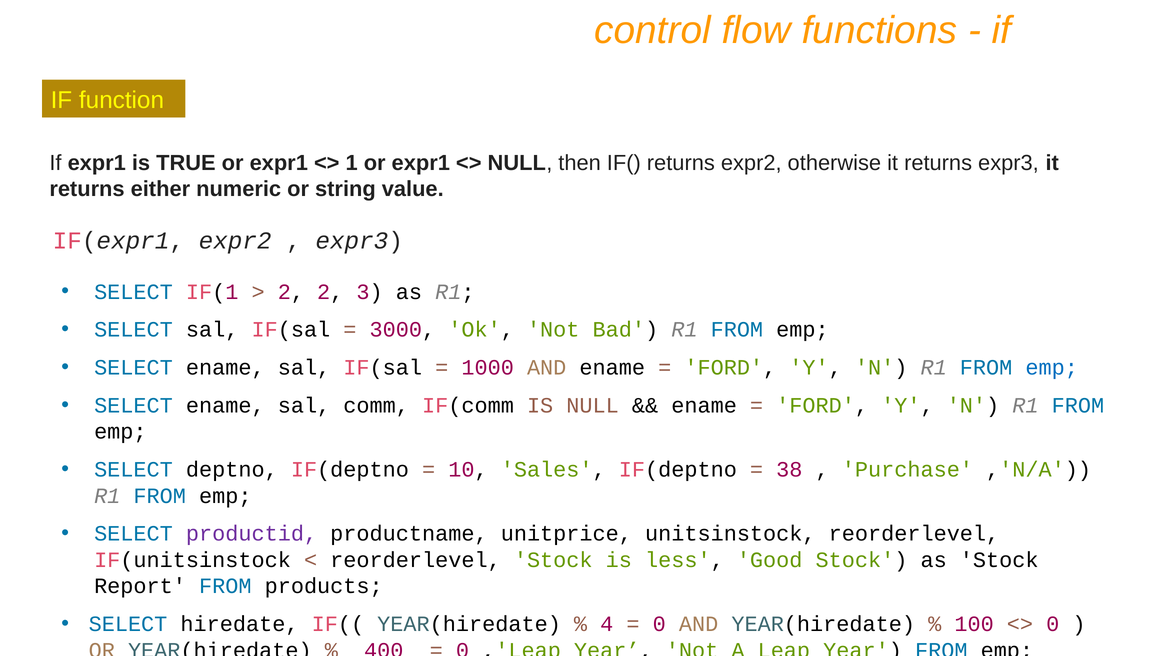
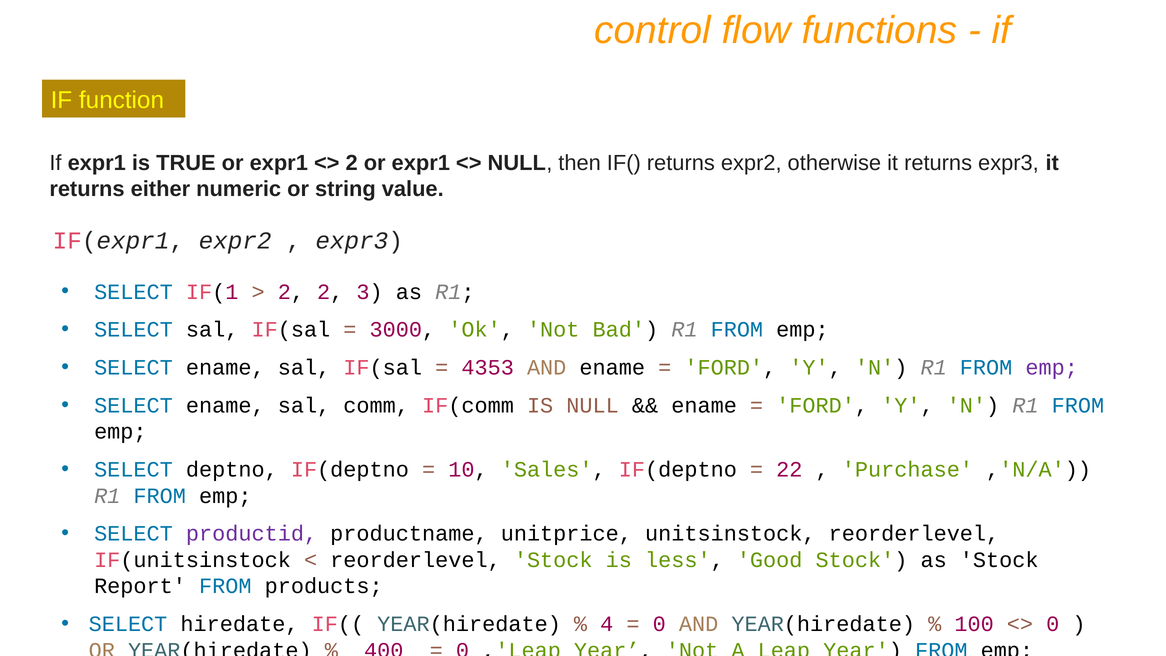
1: 1 -> 2 (352, 163)
1000: 1000 -> 4353 (488, 368)
emp colour: blue -> purple (1052, 368)
38: 38 -> 22 (789, 469)
